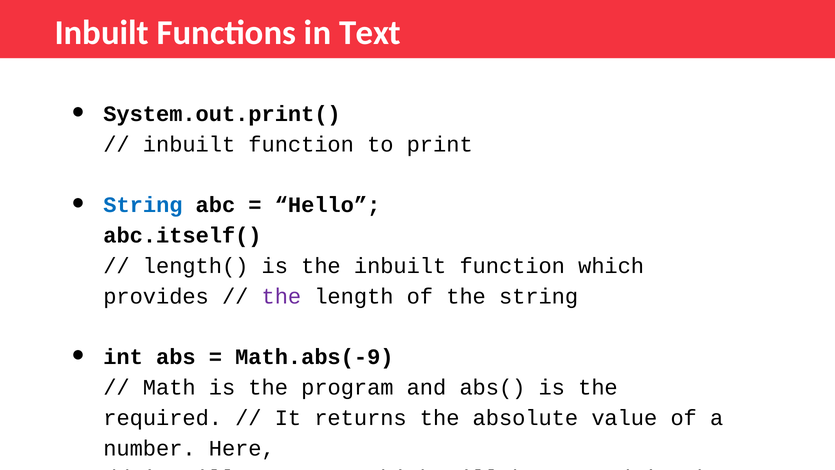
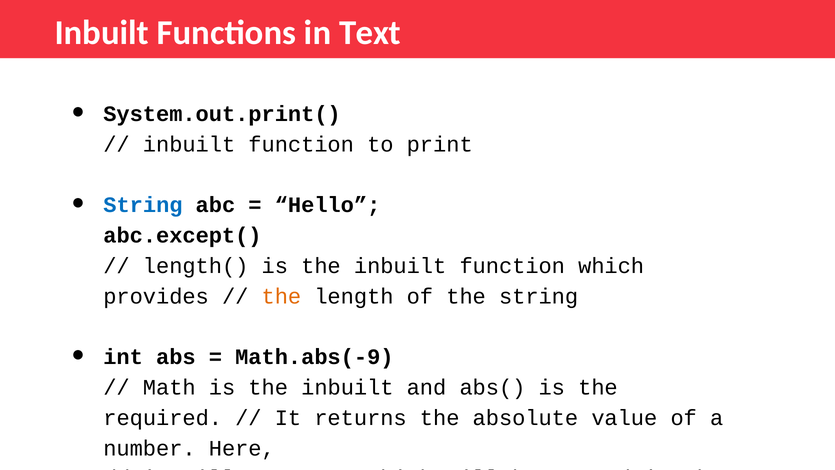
abc.itself(: abc.itself( -> abc.except( (182, 235)
the colour: purple -> orange (281, 296)
Math is the program: program -> inbuilt (347, 387)
